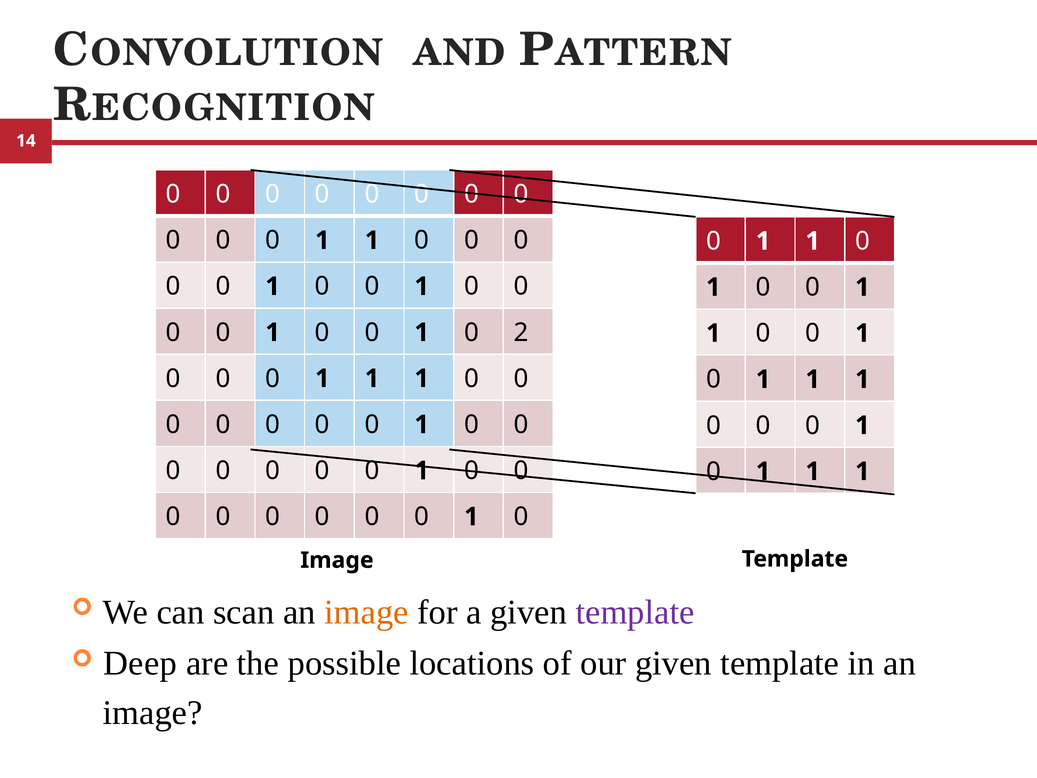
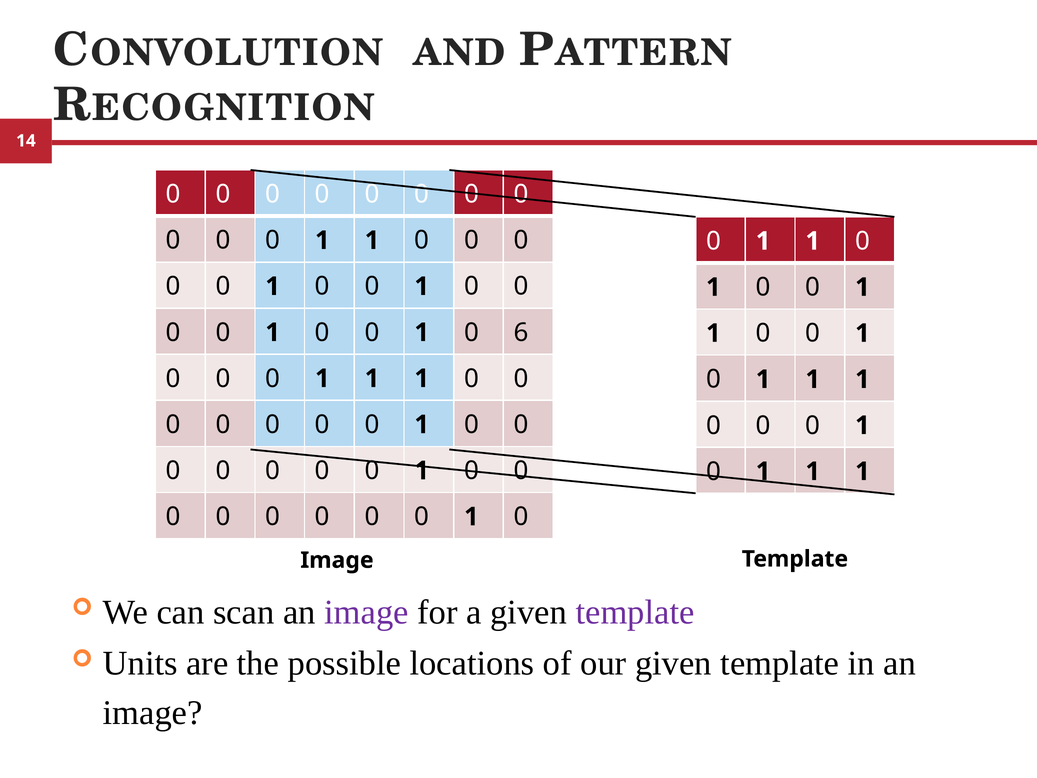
2: 2 -> 6 (521, 332)
image colour: orange -> purple (367, 612)
Deep: Deep -> Units (140, 663)
